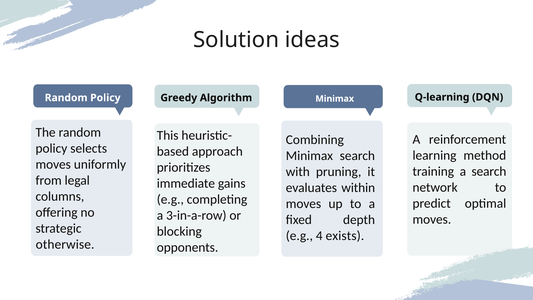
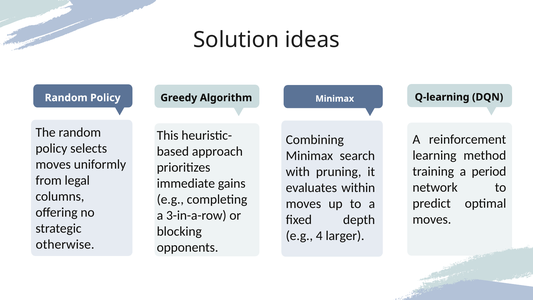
a search: search -> period (489, 171)
exists: exists -> larger (345, 235)
